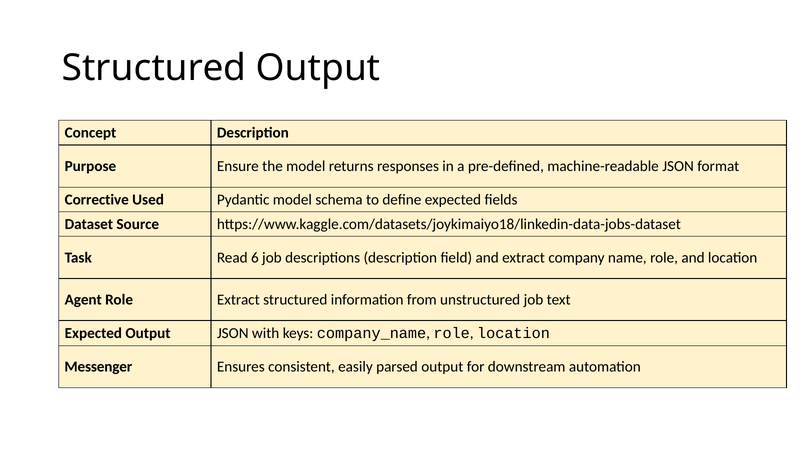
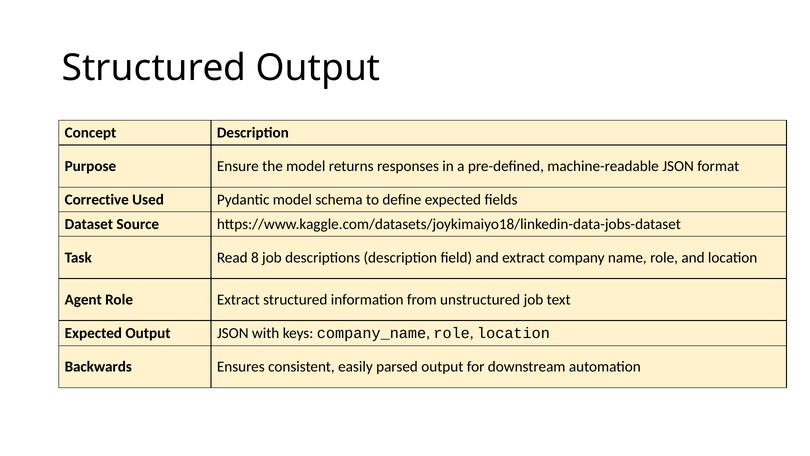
6: 6 -> 8 (255, 257)
Messenger: Messenger -> Backwards (98, 367)
